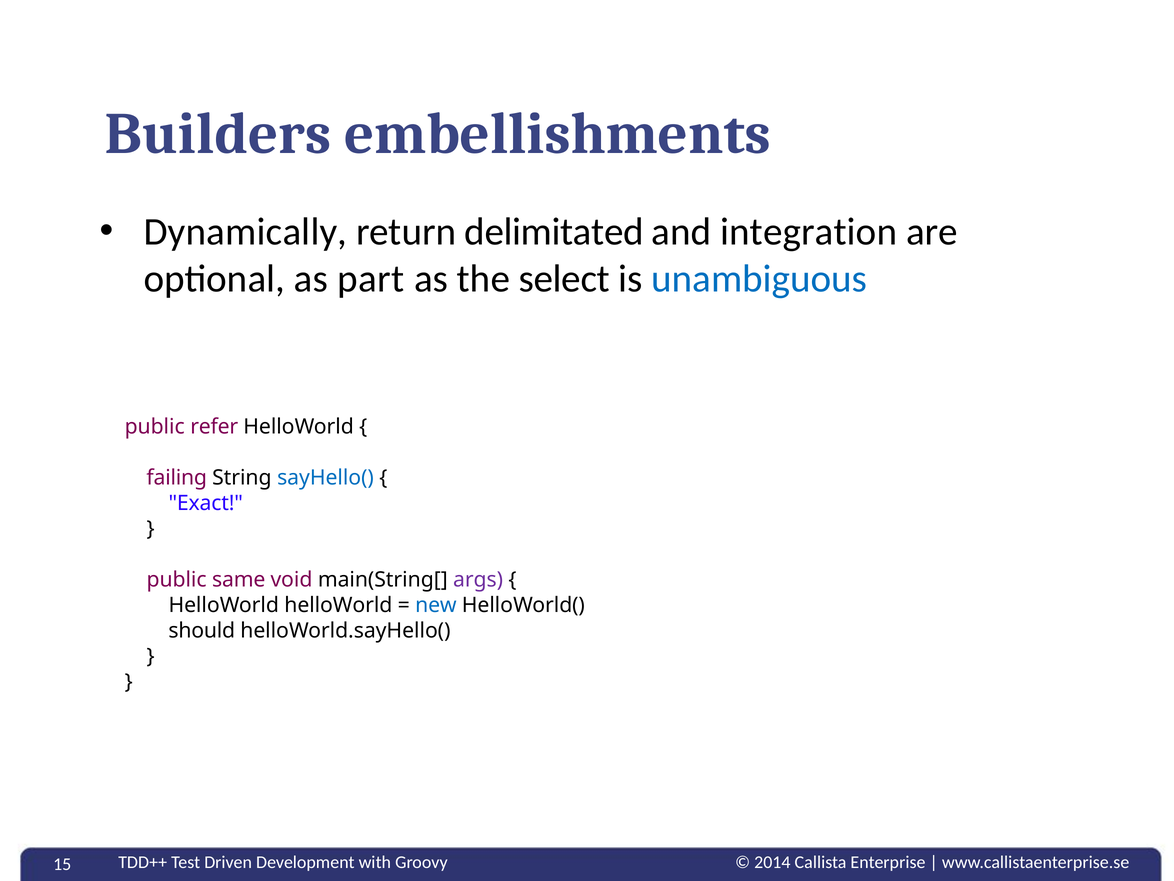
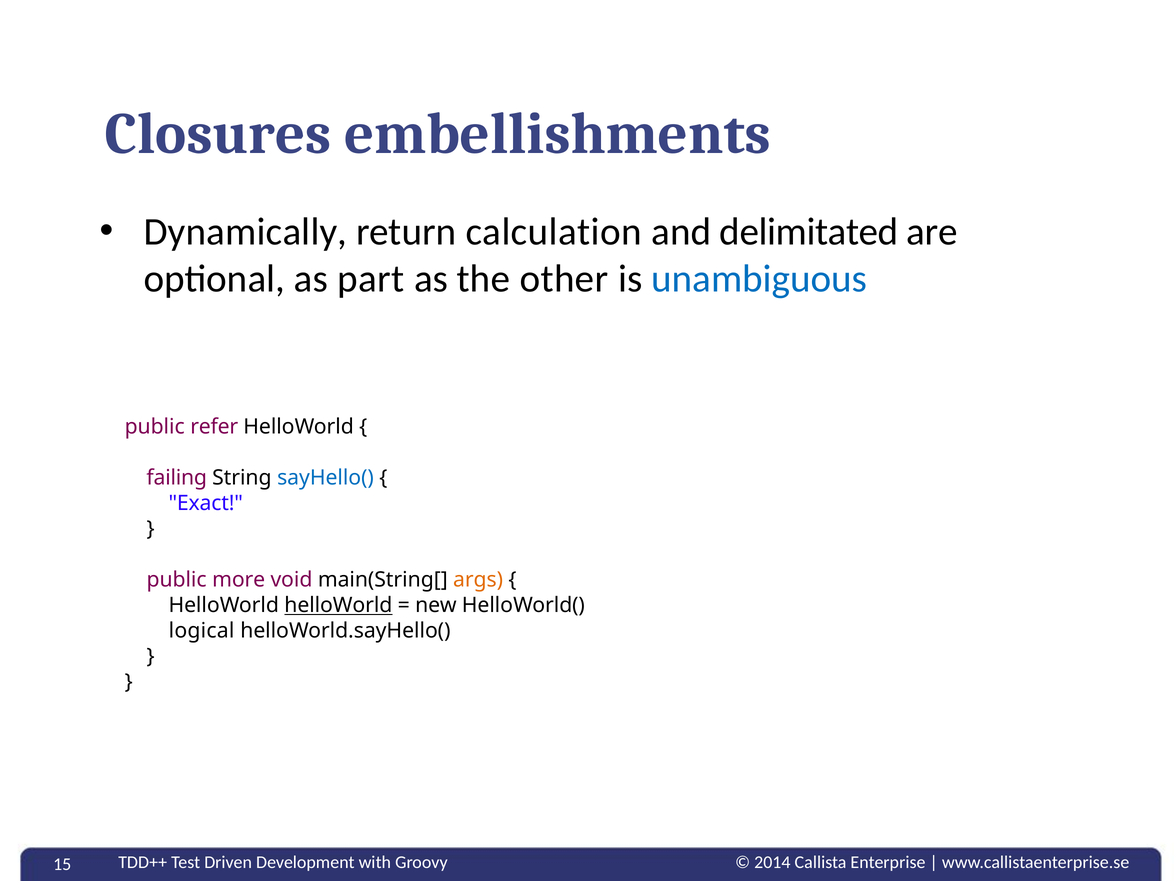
Builders: Builders -> Closures (218, 134)
delimitated: delimitated -> calculation (554, 232)
integration: integration -> delimitated (809, 232)
select: select -> other (564, 279)
same: same -> more (239, 579)
args colour: purple -> orange (478, 579)
helloWorld underline: none -> present (338, 605)
new colour: blue -> black (436, 605)
should: should -> logical (202, 630)
